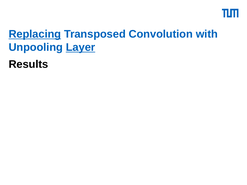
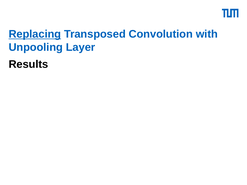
Layer underline: present -> none (81, 47)
